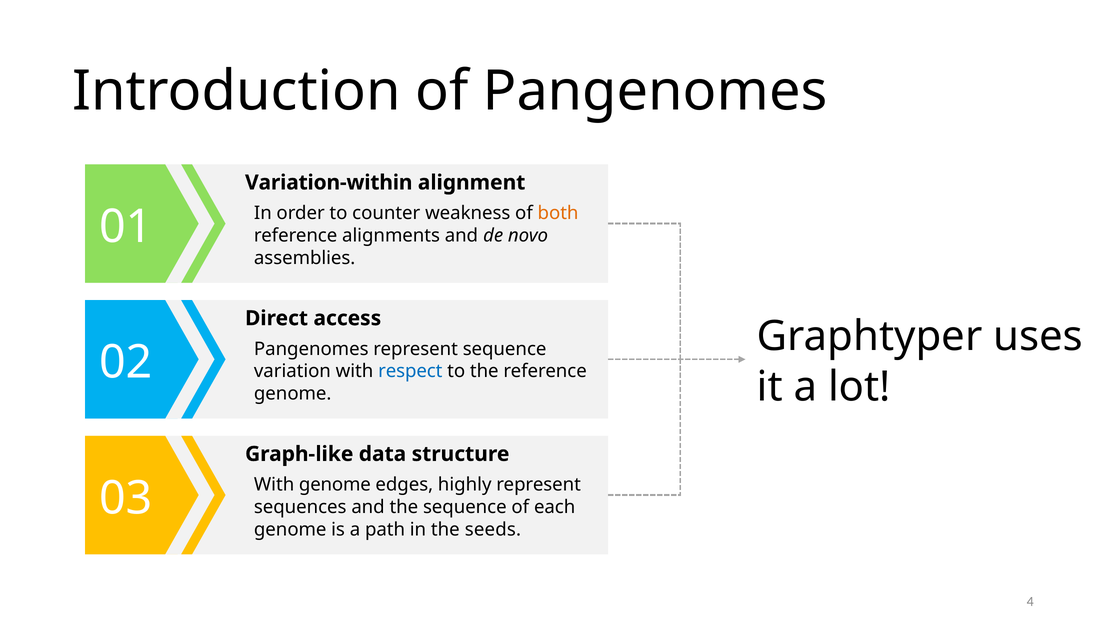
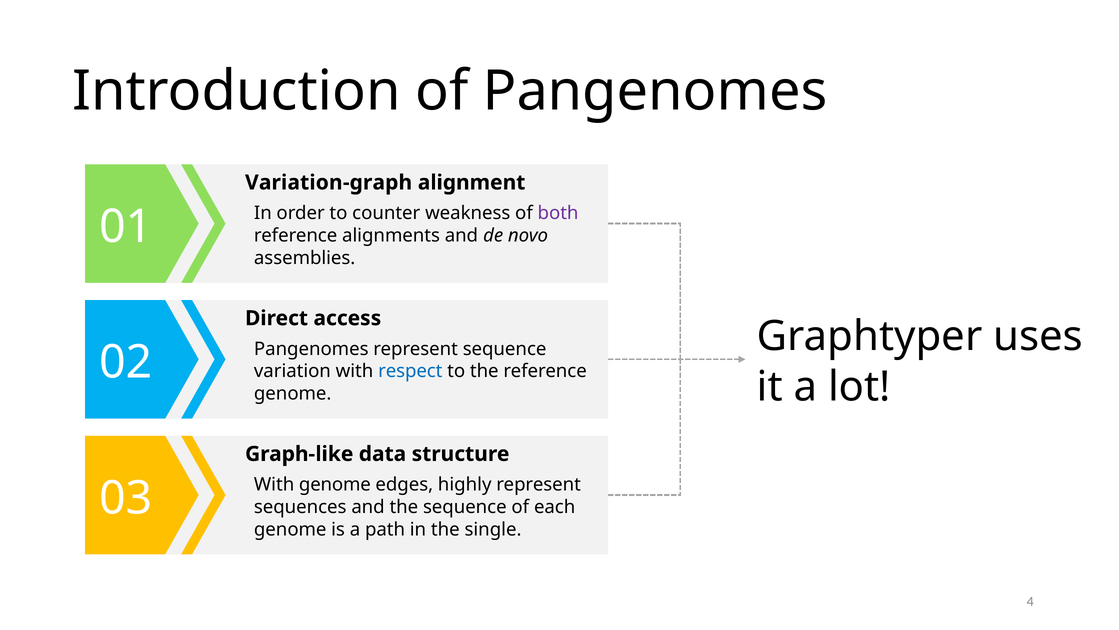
Variation-within: Variation-within -> Variation-graph (329, 182)
both colour: orange -> purple (558, 213)
seeds: seeds -> single (493, 529)
